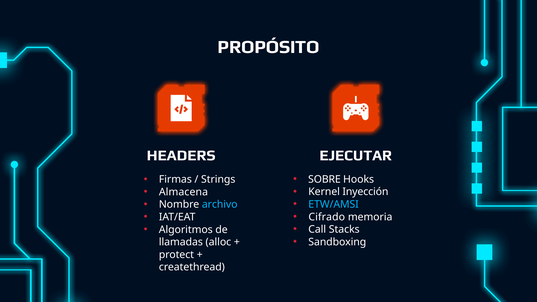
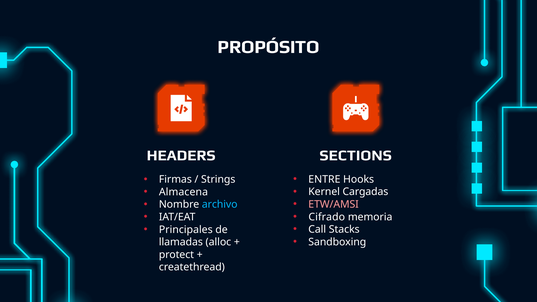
EJECUTAR: EJECUTAR -> SECTIONS (356, 156)
SOBRE: SOBRE -> ENTRE (324, 179)
Inyección: Inyección -> Cargadas (365, 192)
ETW/AMSI colour: light blue -> pink (334, 204)
Algoritmos: Algoritmos -> Principales (186, 230)
